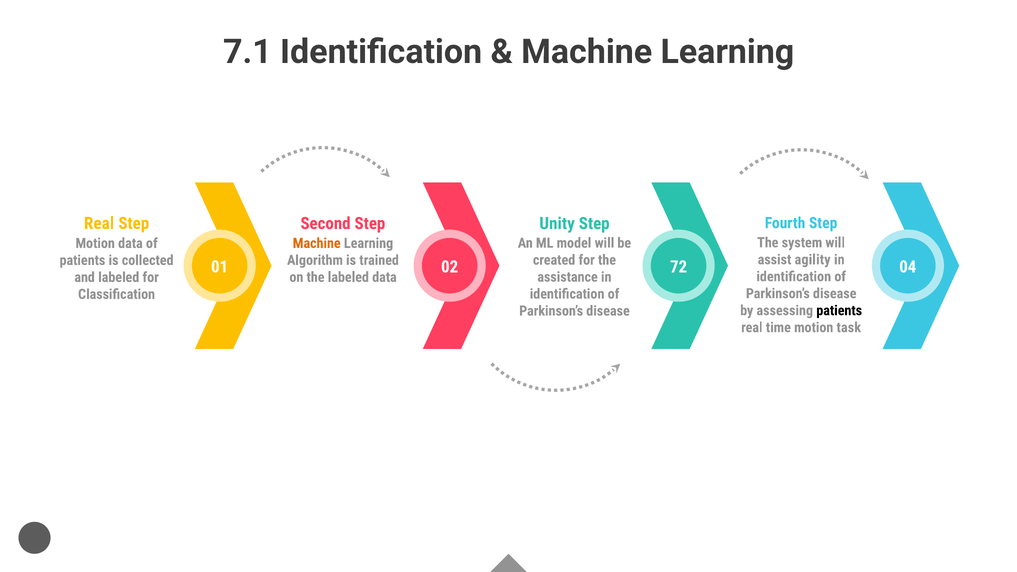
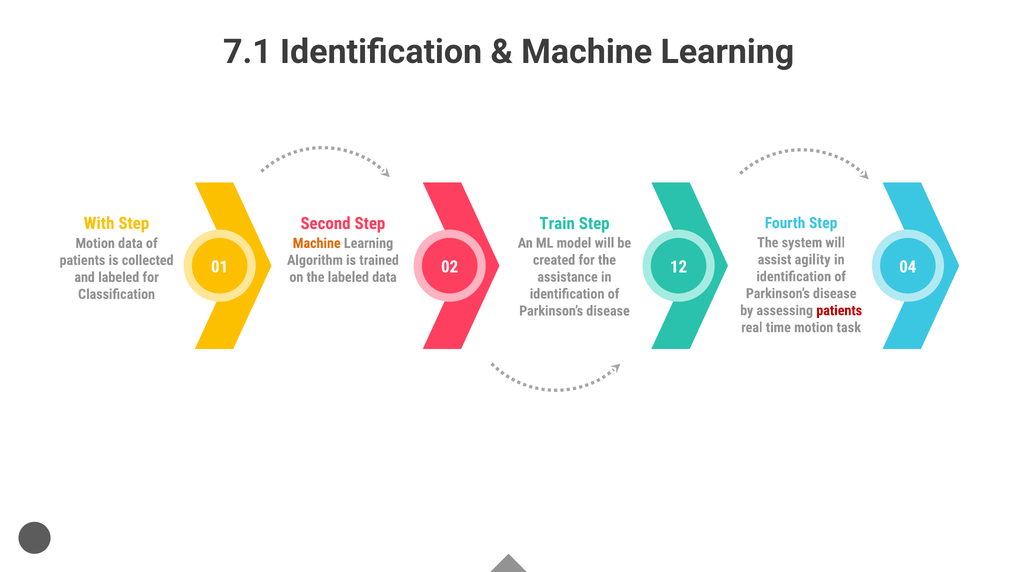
Real: Real -> With (99, 223)
Unity: Unity -> Train (557, 224)
72: 72 -> 12 (679, 267)
patients colour: black -> red (839, 311)
